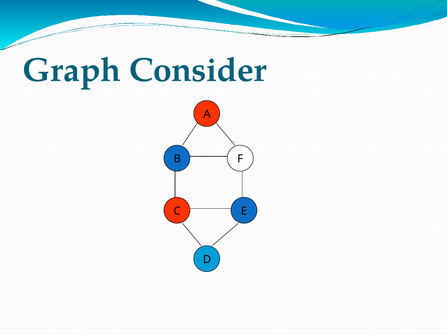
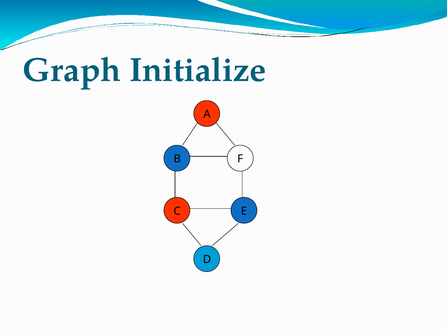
Consider: Consider -> Initialize (198, 70)
